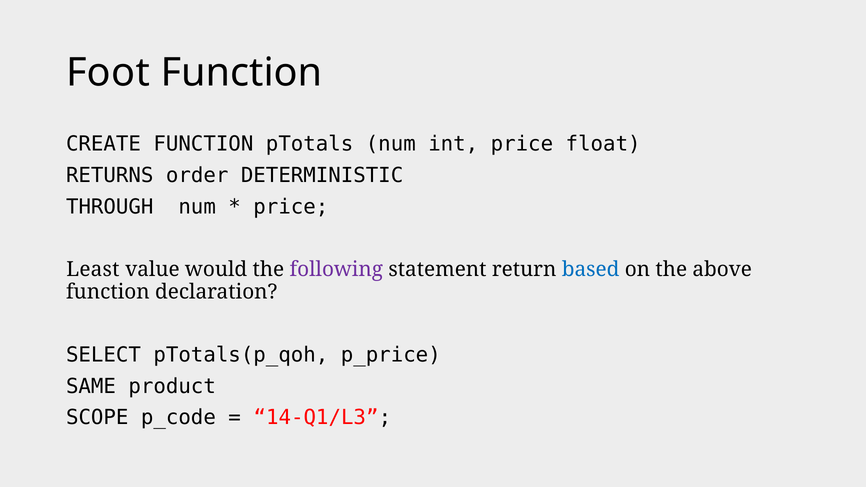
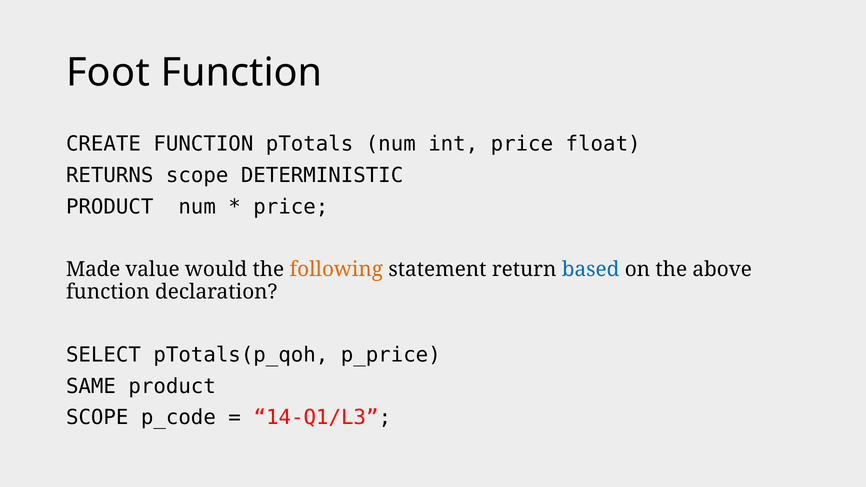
RETURNS order: order -> scope (197, 175)
THROUGH: THROUGH -> PRODUCT (110, 207)
Least: Least -> Made (93, 270)
following colour: purple -> orange (336, 270)
